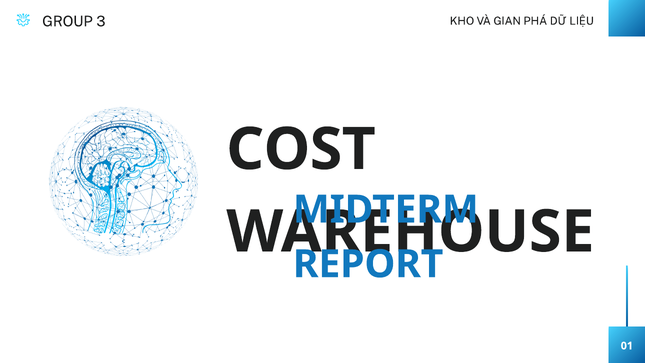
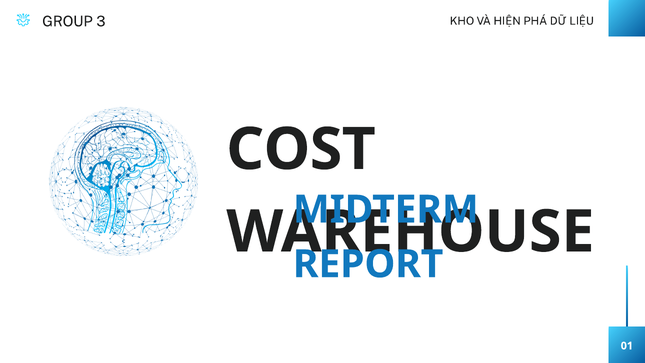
GIAN: GIAN -> HIỆN (507, 21)
